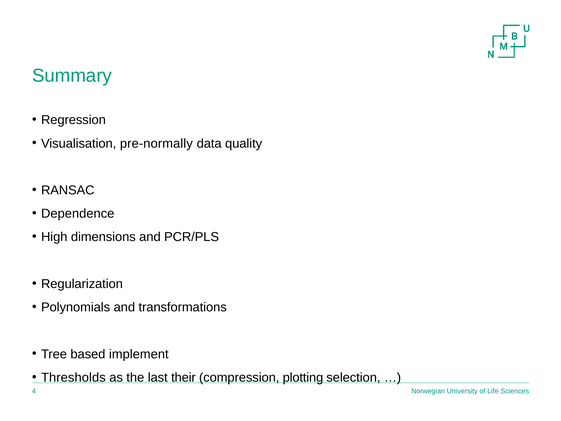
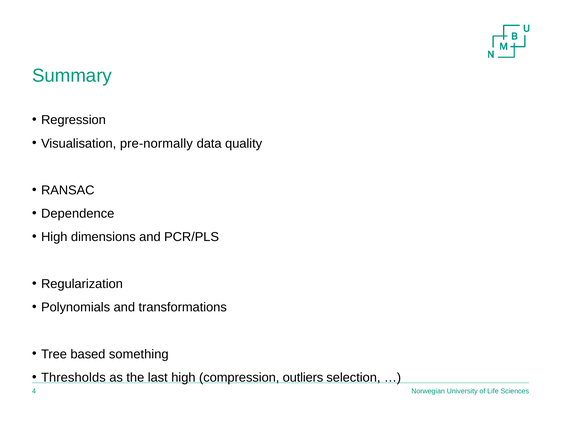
implement: implement -> something (139, 354)
last their: their -> high (183, 377)
plotting: plotting -> outliers (303, 377)
